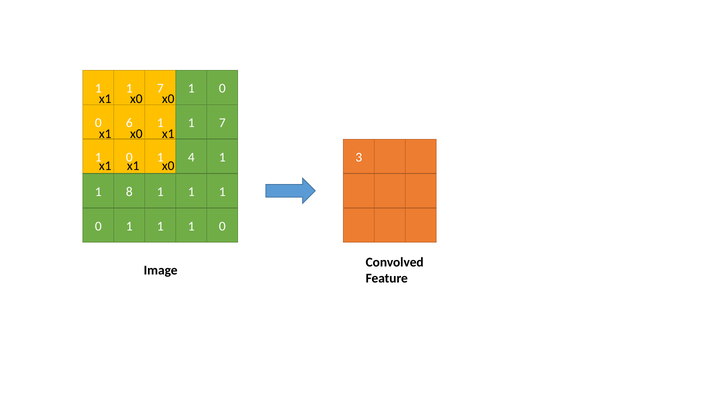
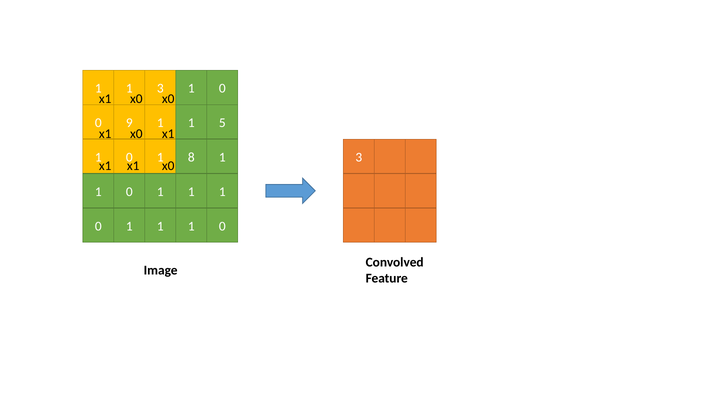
7: 7 -> 3 (160, 88)
6: 6 -> 9 (129, 123)
7: 7 -> 5 (222, 123)
4: 4 -> 8 (191, 157)
8: 8 -> 0 (129, 191)
